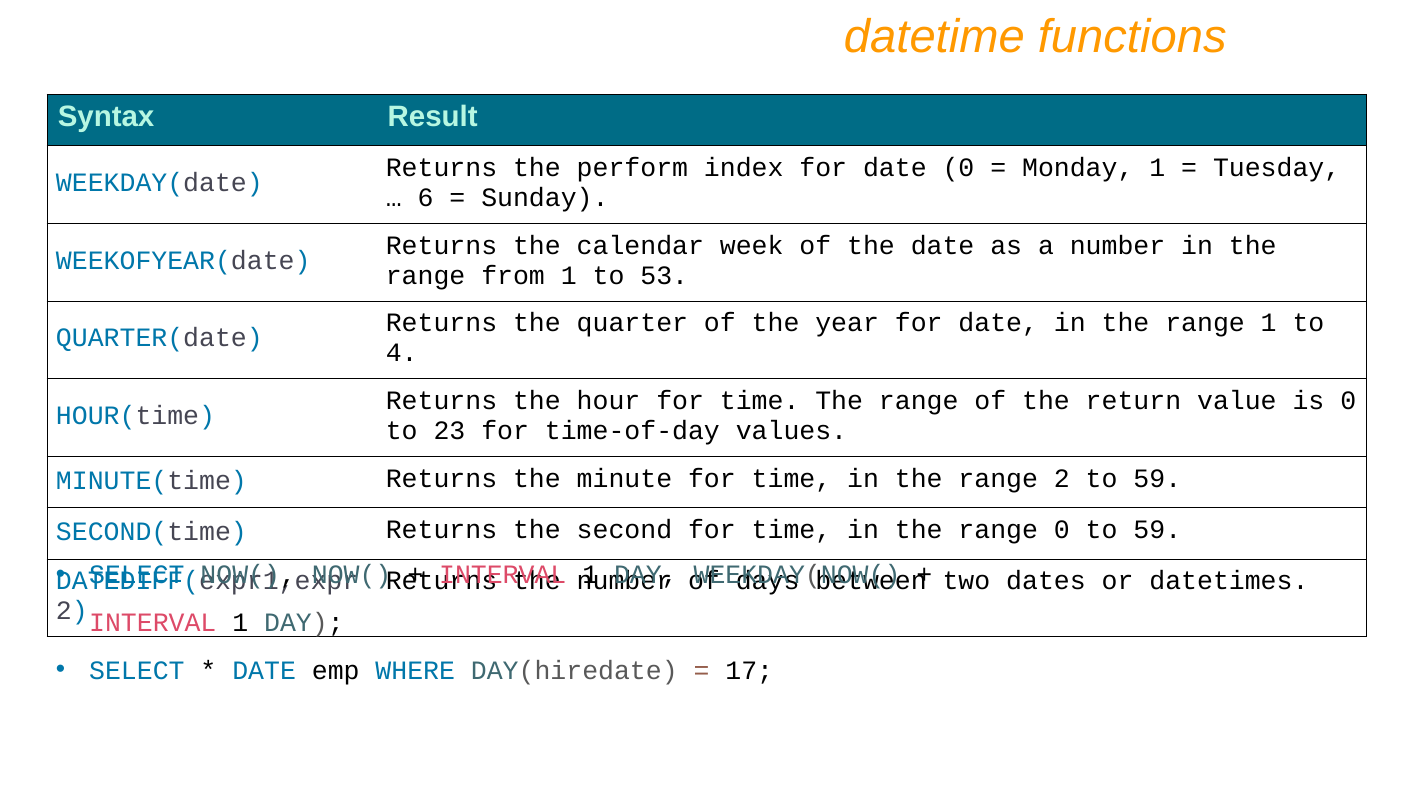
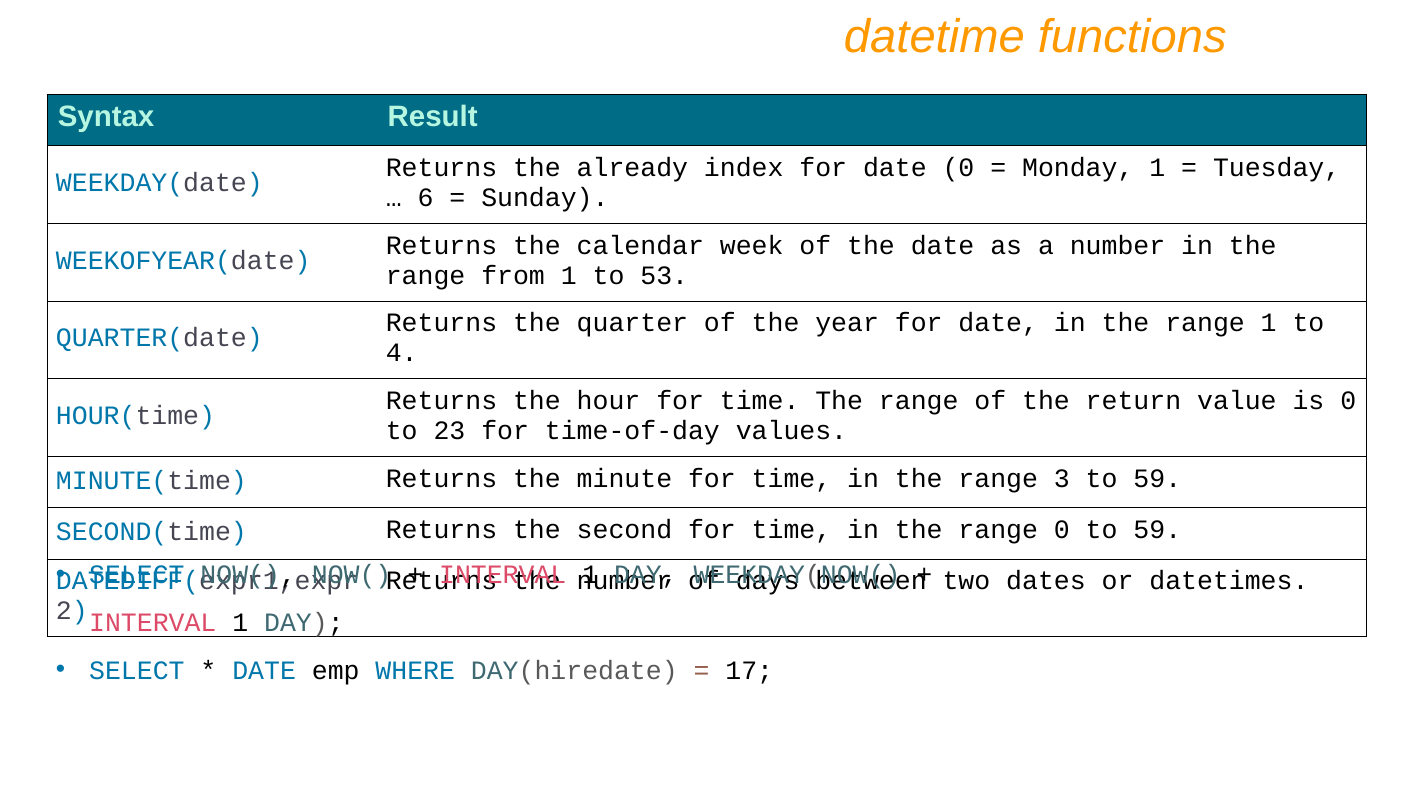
perform: perform -> already (632, 168)
range 2: 2 -> 3 (1062, 479)
